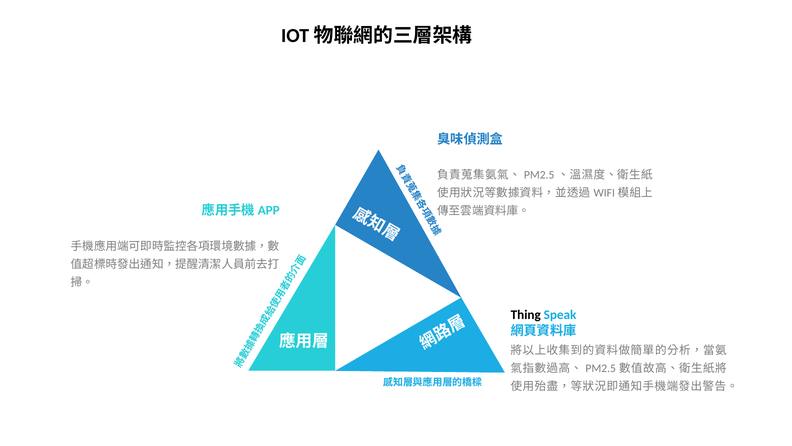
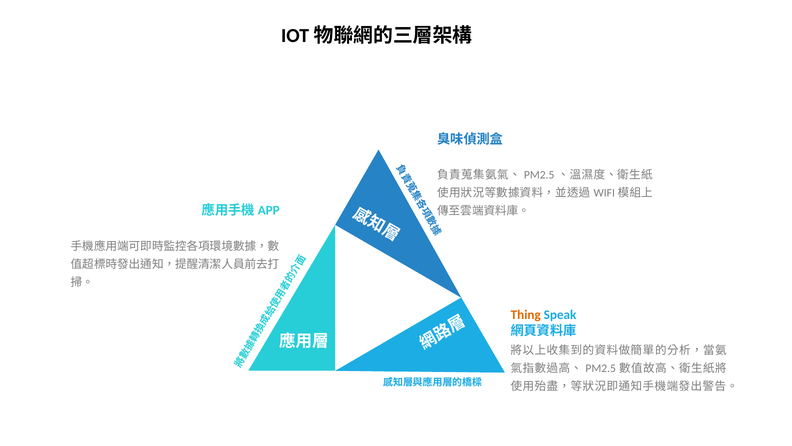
Thing colour: black -> orange (526, 314)
